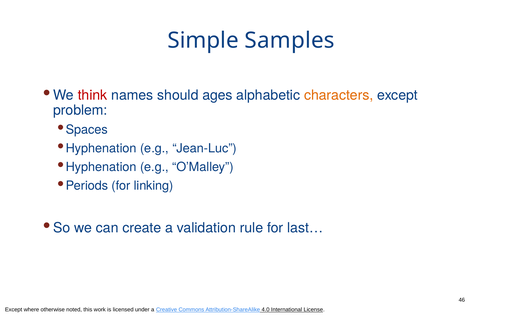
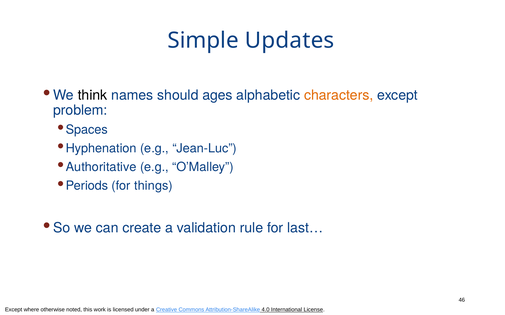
Samples: Samples -> Updates (290, 40)
think colour: red -> black (93, 95)
Hyphenation: Hyphenation -> Authoritative (101, 167)
linking: linking -> things (153, 186)
